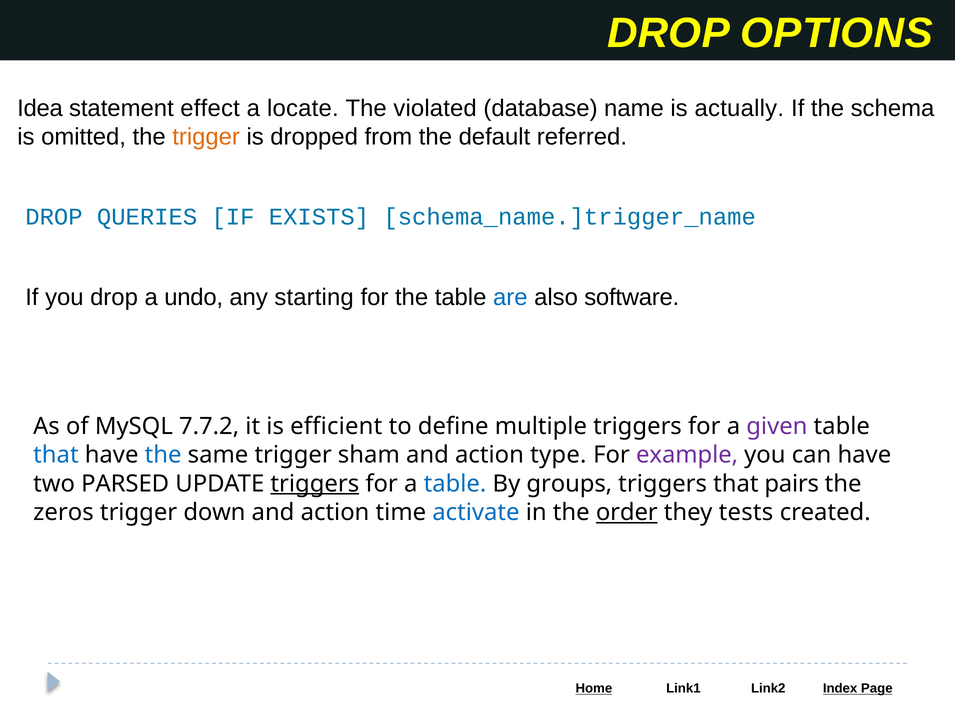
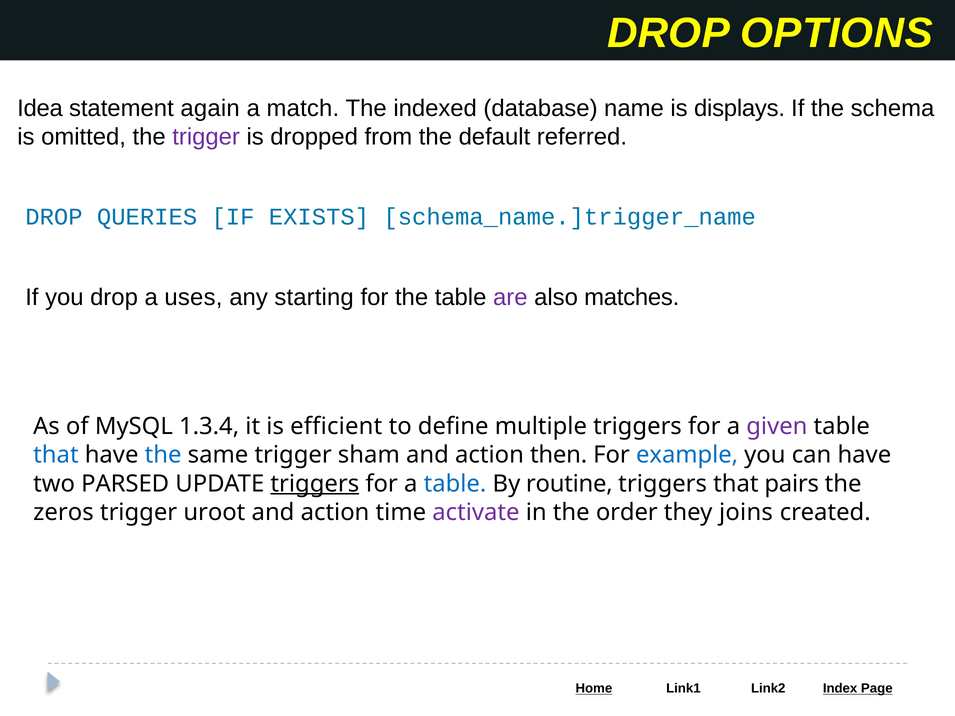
effect: effect -> again (210, 108)
locate: locate -> match (303, 108)
violated: violated -> indexed (435, 108)
actually: actually -> displays (740, 108)
trigger colour: orange -> purple (206, 137)
undo: undo -> uses (193, 297)
are colour: blue -> purple (510, 297)
software: software -> matches (632, 297)
7.7.2: 7.7.2 -> 1.3.4 (209, 427)
type: type -> then (559, 455)
example colour: purple -> blue (687, 455)
groups: groups -> routine (569, 484)
down: down -> uroot (214, 512)
activate colour: blue -> purple (476, 512)
order underline: present -> none (627, 512)
tests: tests -> joins (746, 512)
